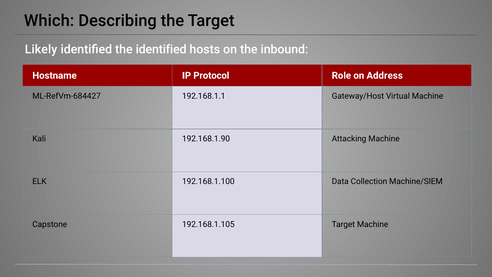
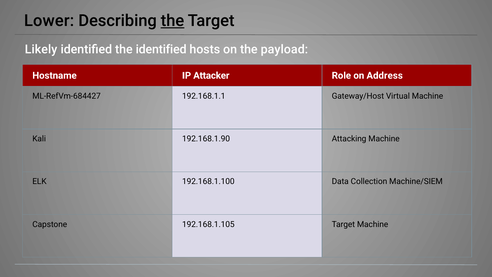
Which: Which -> Lower (49, 21)
the underline: none -> present (172, 21)
inbound: inbound -> payload (284, 50)
Protocol: Protocol -> Attacker (211, 75)
